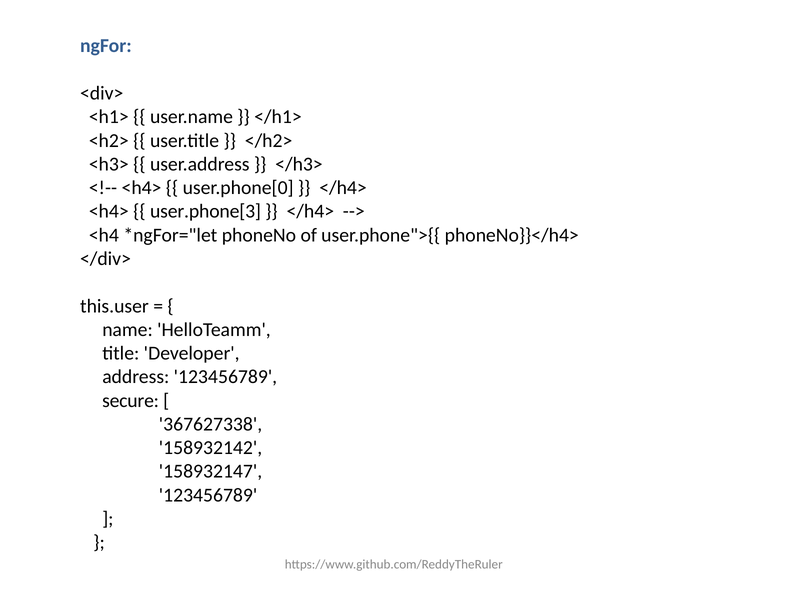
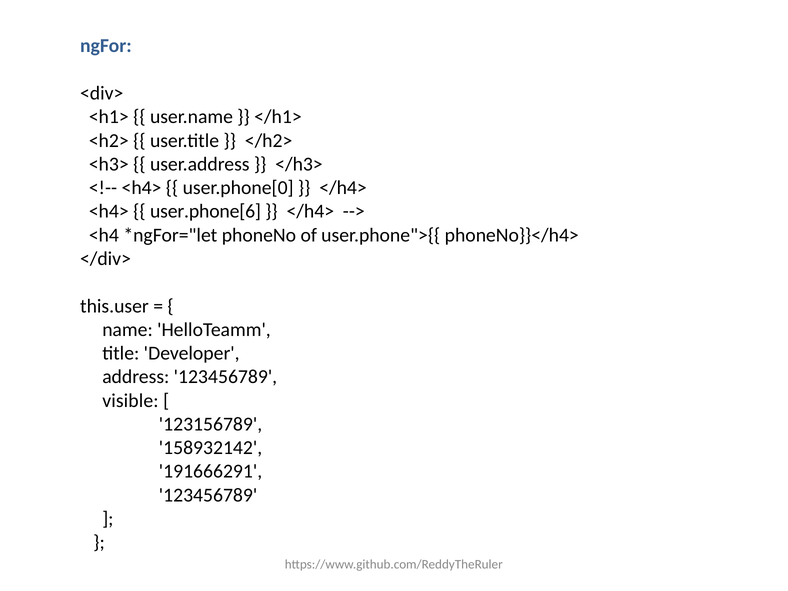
user.phone[3: user.phone[3 -> user.phone[6 (206, 211)
secure: secure -> visible (130, 401)
367627338: 367627338 -> 123156789 (211, 424)
158932147: 158932147 -> 191666291 (211, 471)
